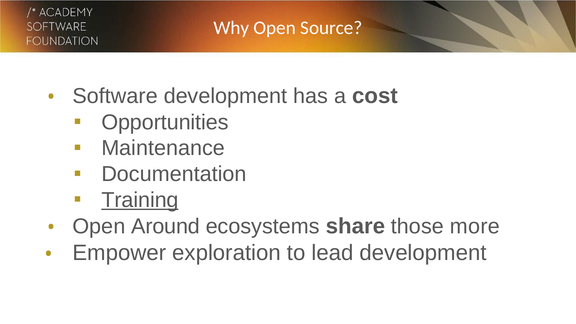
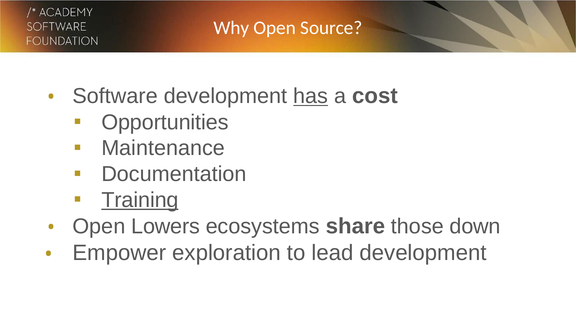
has underline: none -> present (311, 96)
Around: Around -> Lowers (166, 226)
more: more -> down (475, 226)
